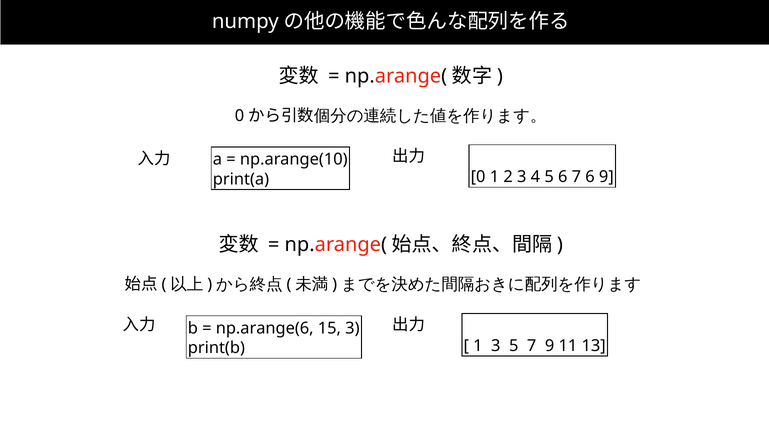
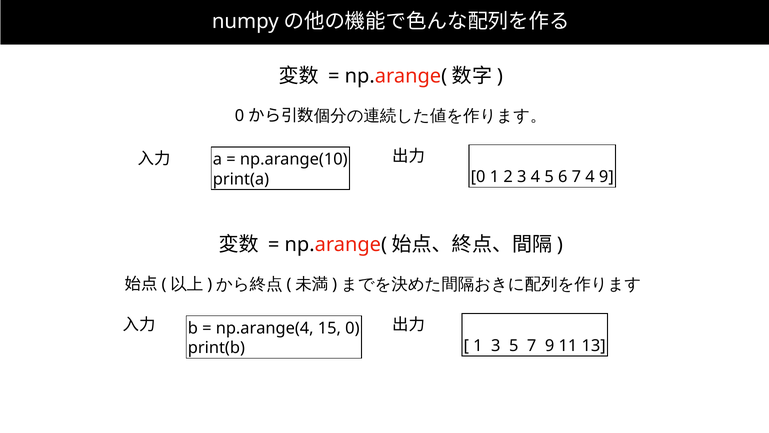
7 6: 6 -> 4 (590, 177)
np.arange(6: np.arange(6 -> np.arange(4 (265, 328)
15 3: 3 -> 0 (352, 328)
